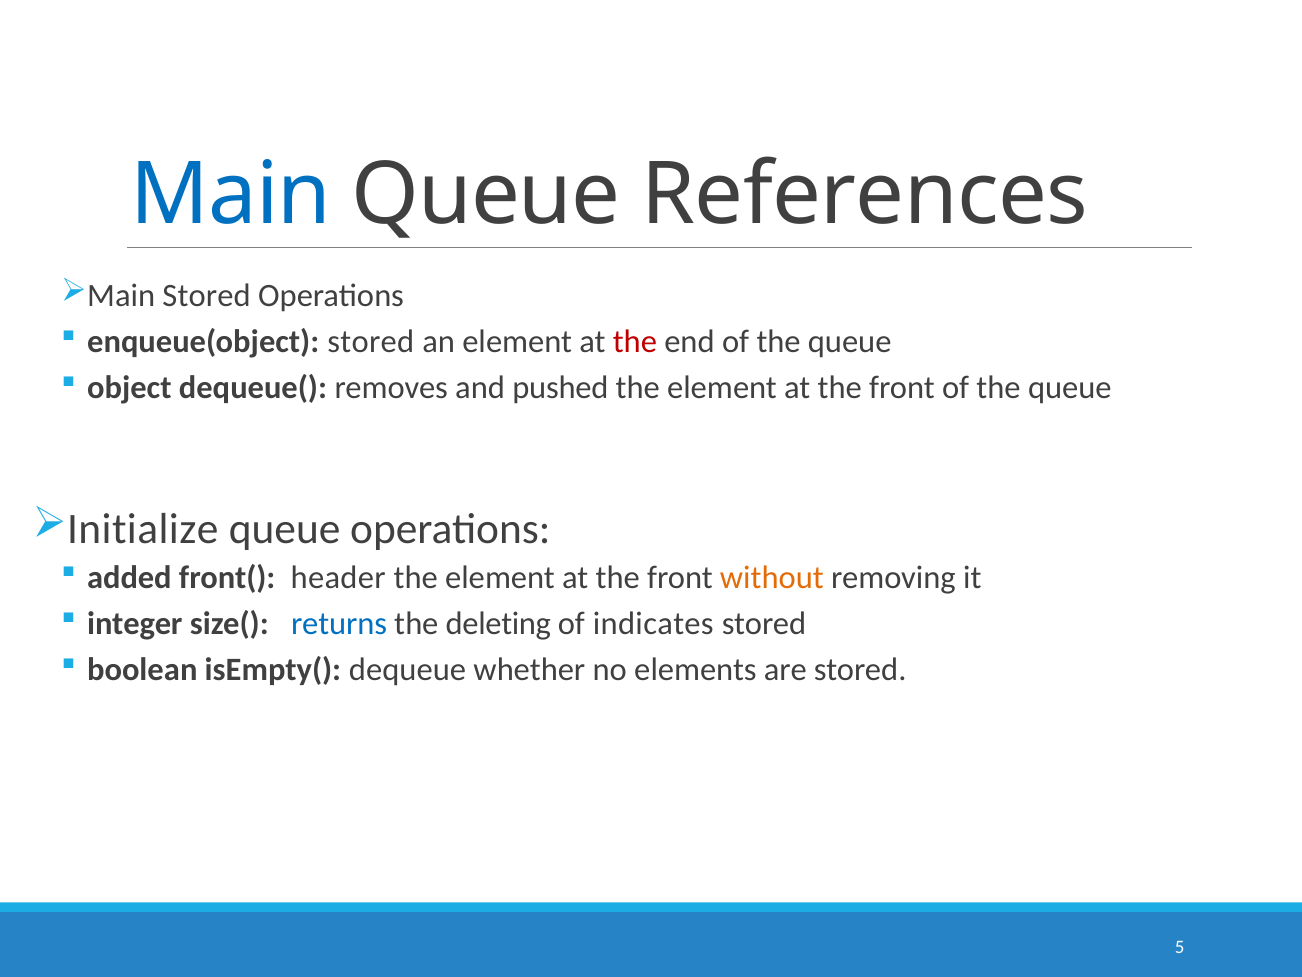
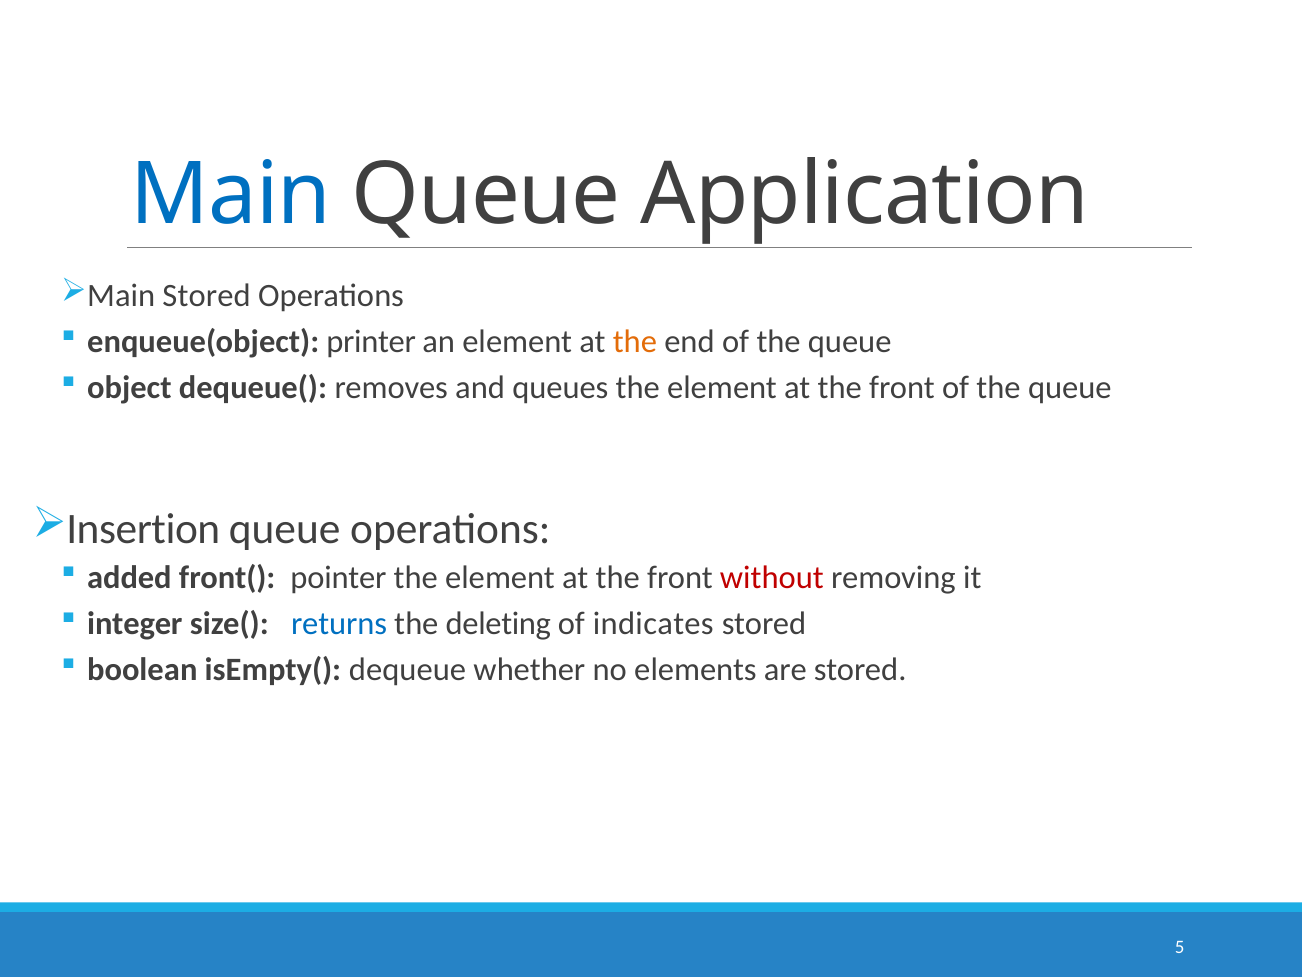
References: References -> Application (865, 194)
enqueue(object stored: stored -> printer (371, 341)
the colour: red -> orange (635, 341)
pushed: pushed -> queues (560, 387)
Initialize: Initialize -> Insertion (143, 529)
header: header -> pointer (338, 578)
without colour: orange -> red (772, 578)
